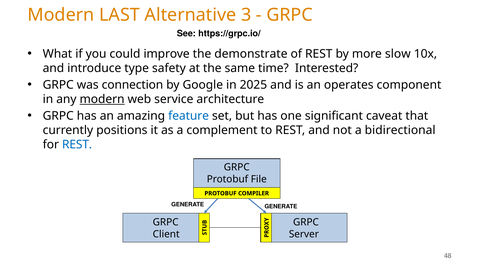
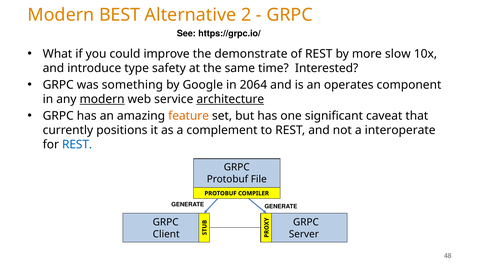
LAST: LAST -> BEST (120, 15)
3: 3 -> 2 (246, 15)
connection: connection -> something (132, 85)
2025: 2025 -> 2064 (253, 85)
architecture underline: none -> present (230, 99)
feature colour: blue -> orange (189, 116)
bidirectional: bidirectional -> interoperate (400, 131)
